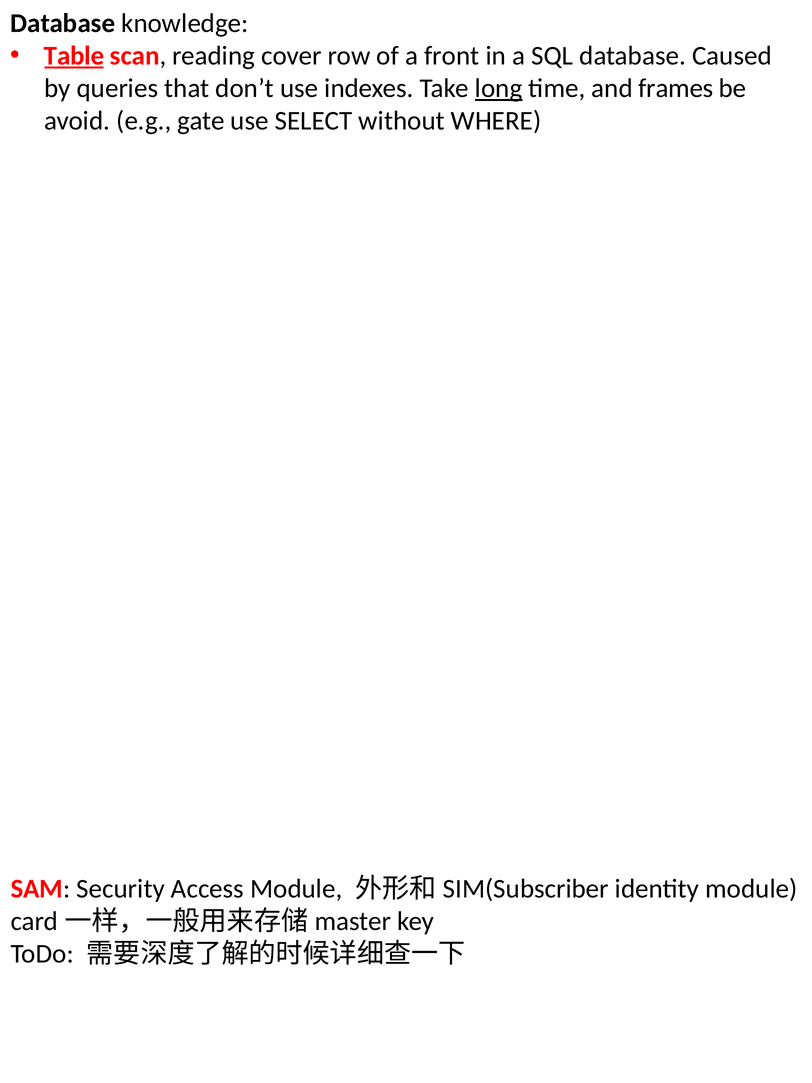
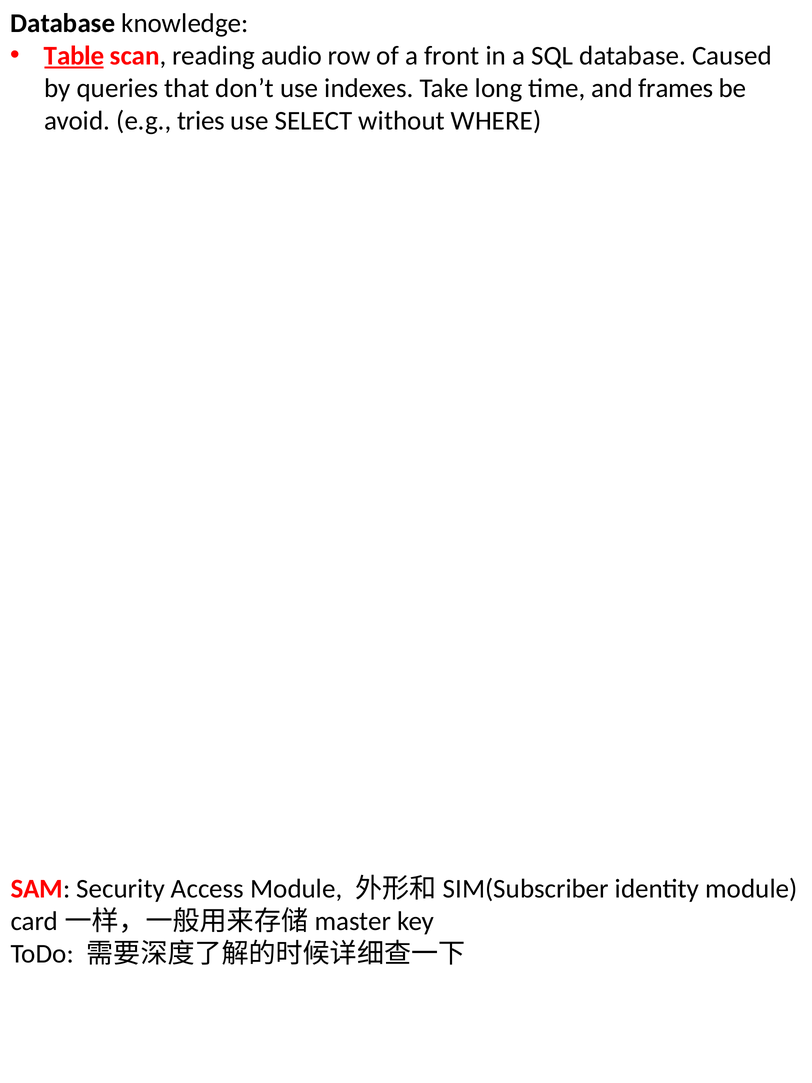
cover: cover -> audio (292, 56)
long underline: present -> none (499, 88)
gate: gate -> tries (201, 121)
